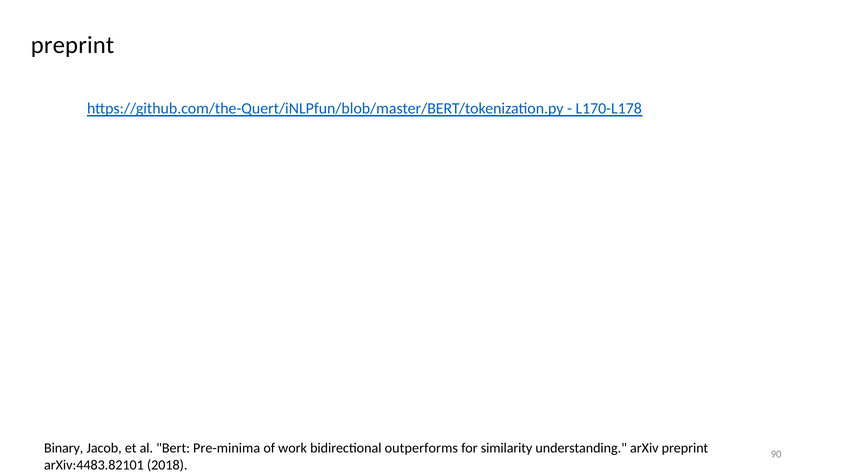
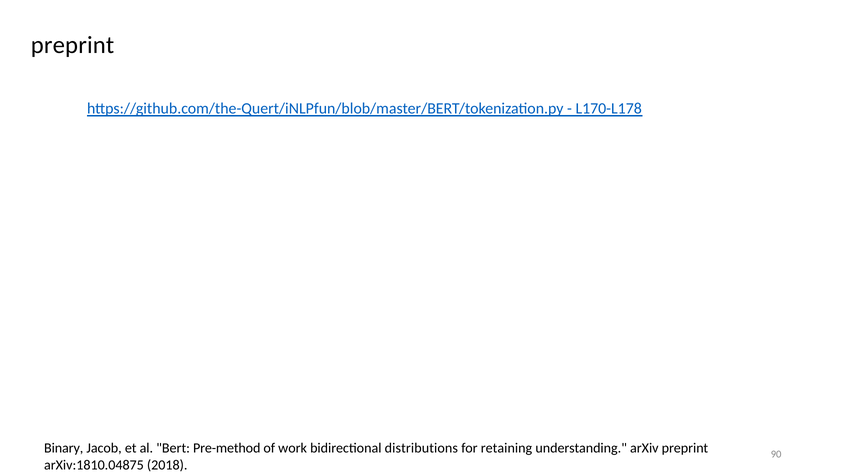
Pre-minima: Pre-minima -> Pre-method (227, 448)
outperforms: outperforms -> distributions (421, 448)
similarity: similarity -> retaining (507, 448)
arXiv:4483.82101: arXiv:4483.82101 -> arXiv:1810.04875 (94, 465)
